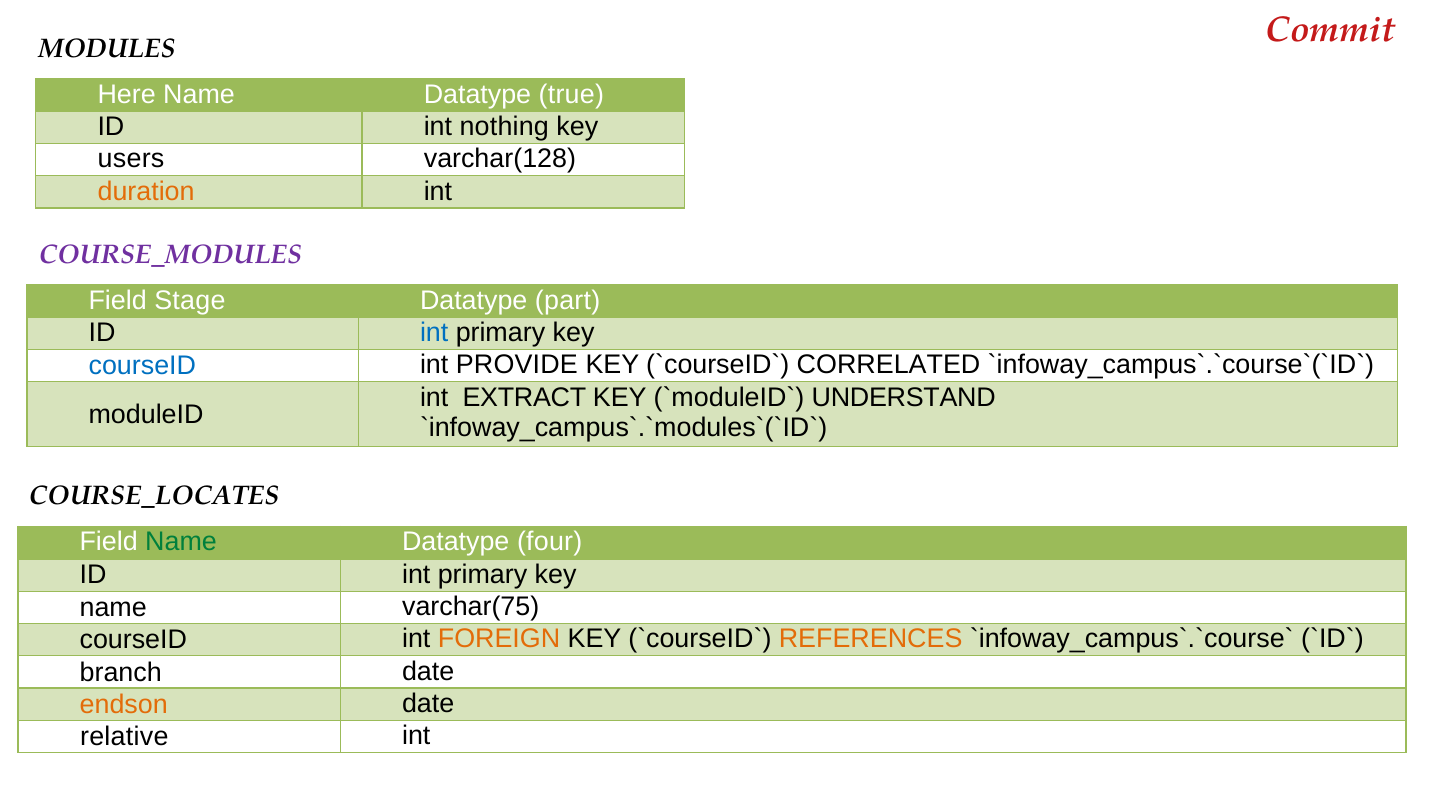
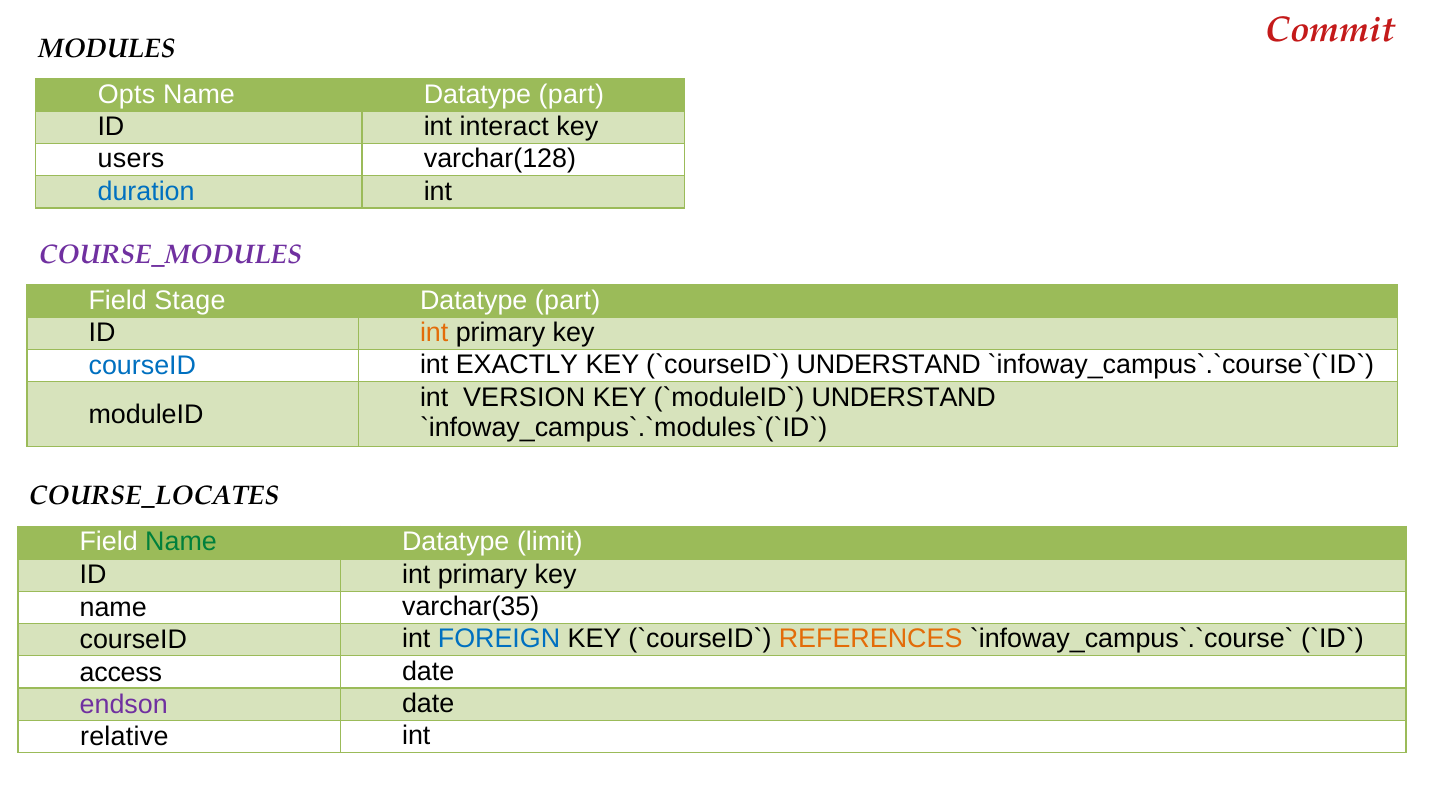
Here: Here -> Opts (127, 94)
Name Datatype true: true -> part (571, 94)
nothing: nothing -> interact (504, 127)
duration colour: orange -> blue (146, 191)
int colour: blue -> orange (434, 333)
PROVIDE: PROVIDE -> EXACTLY (517, 365)
CORRELATED: CORRELATED -> UNDERSTAND (889, 365)
EXTRACT: EXTRACT -> VERSION (524, 397)
four: four -> limit (550, 542)
varchar(75: varchar(75 -> varchar(35 (471, 607)
FOREIGN colour: orange -> blue (499, 639)
branch: branch -> access (121, 672)
endson colour: orange -> purple (124, 705)
